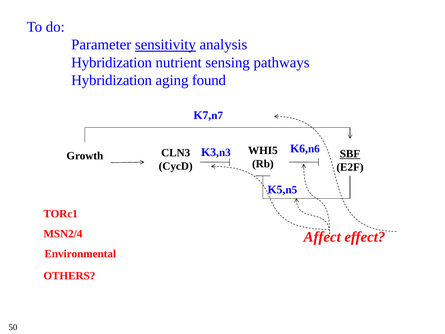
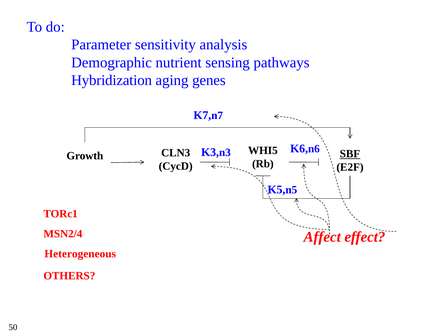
sensitivity underline: present -> none (165, 45)
Hybridization: Hybridization -> Demographic (112, 62)
found: found -> genes (209, 80)
Environmental: Environmental -> Heterogeneous (80, 254)
